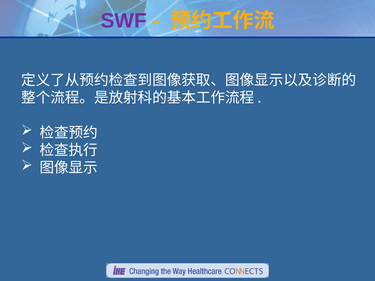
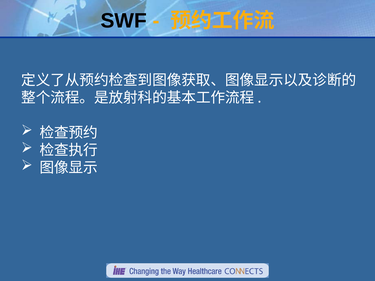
SWF colour: purple -> black (124, 21)
